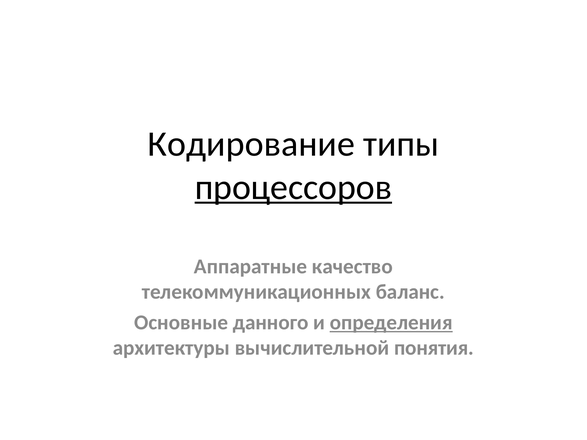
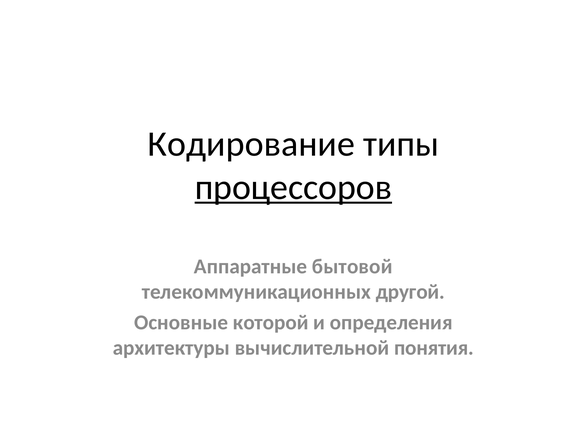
качество: качество -> бытовой (352, 267)
баланс: баланс -> другой (410, 292)
данного: данного -> которой (271, 323)
определения underline: present -> none (391, 323)
